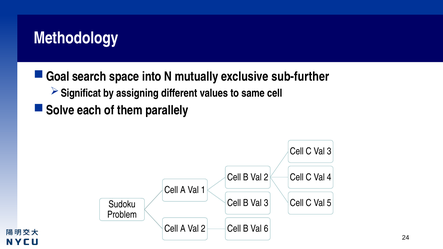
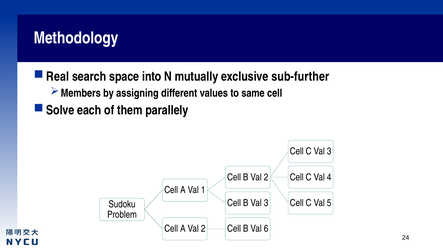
Goal: Goal -> Real (58, 77)
Significat: Significat -> Members (81, 93)
